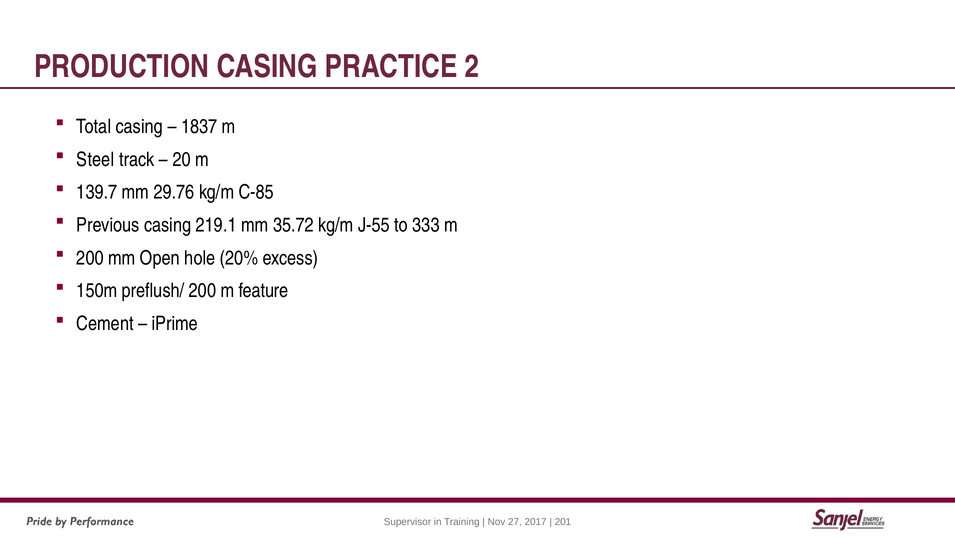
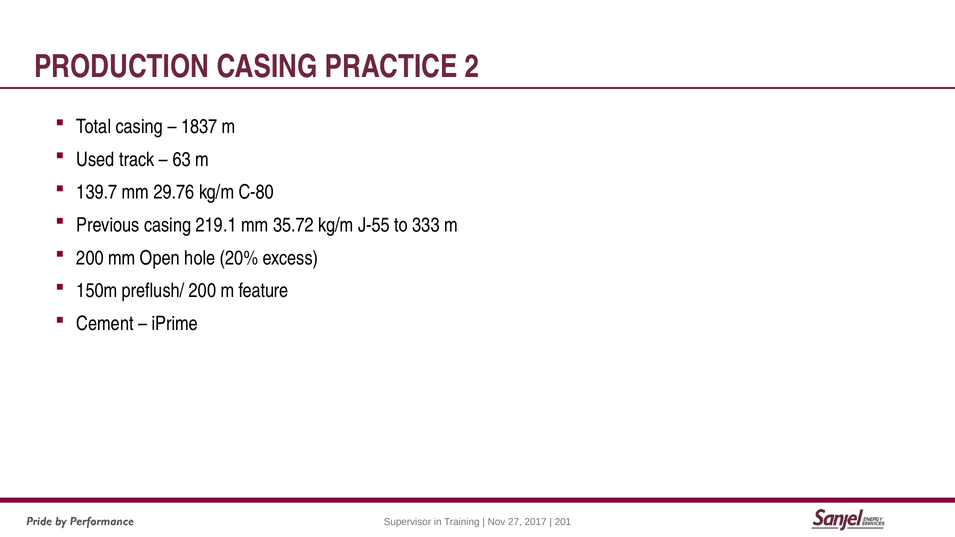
Steel: Steel -> Used (95, 160)
20: 20 -> 63 (182, 160)
C-85: C-85 -> C-80 (256, 192)
